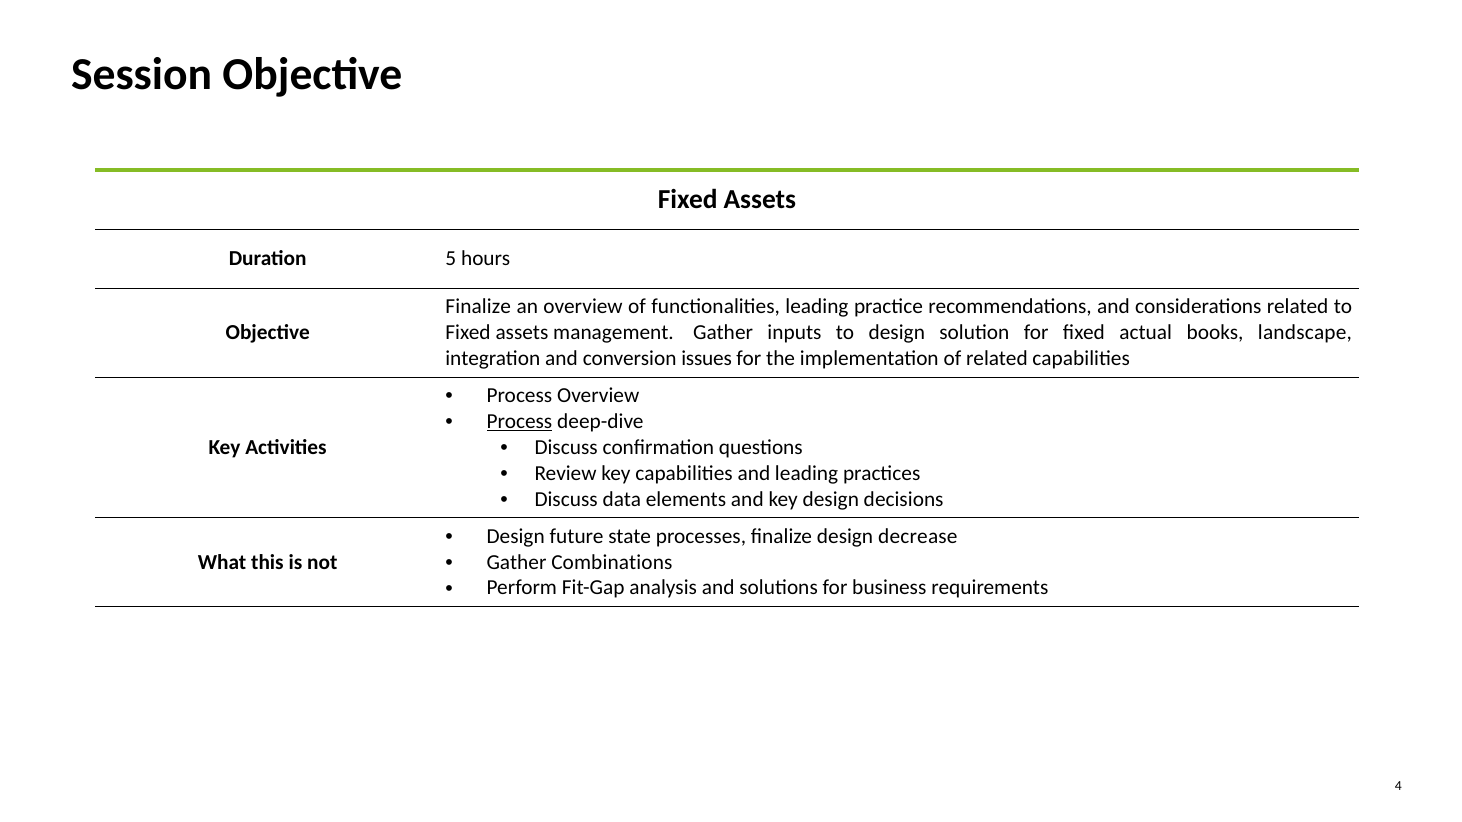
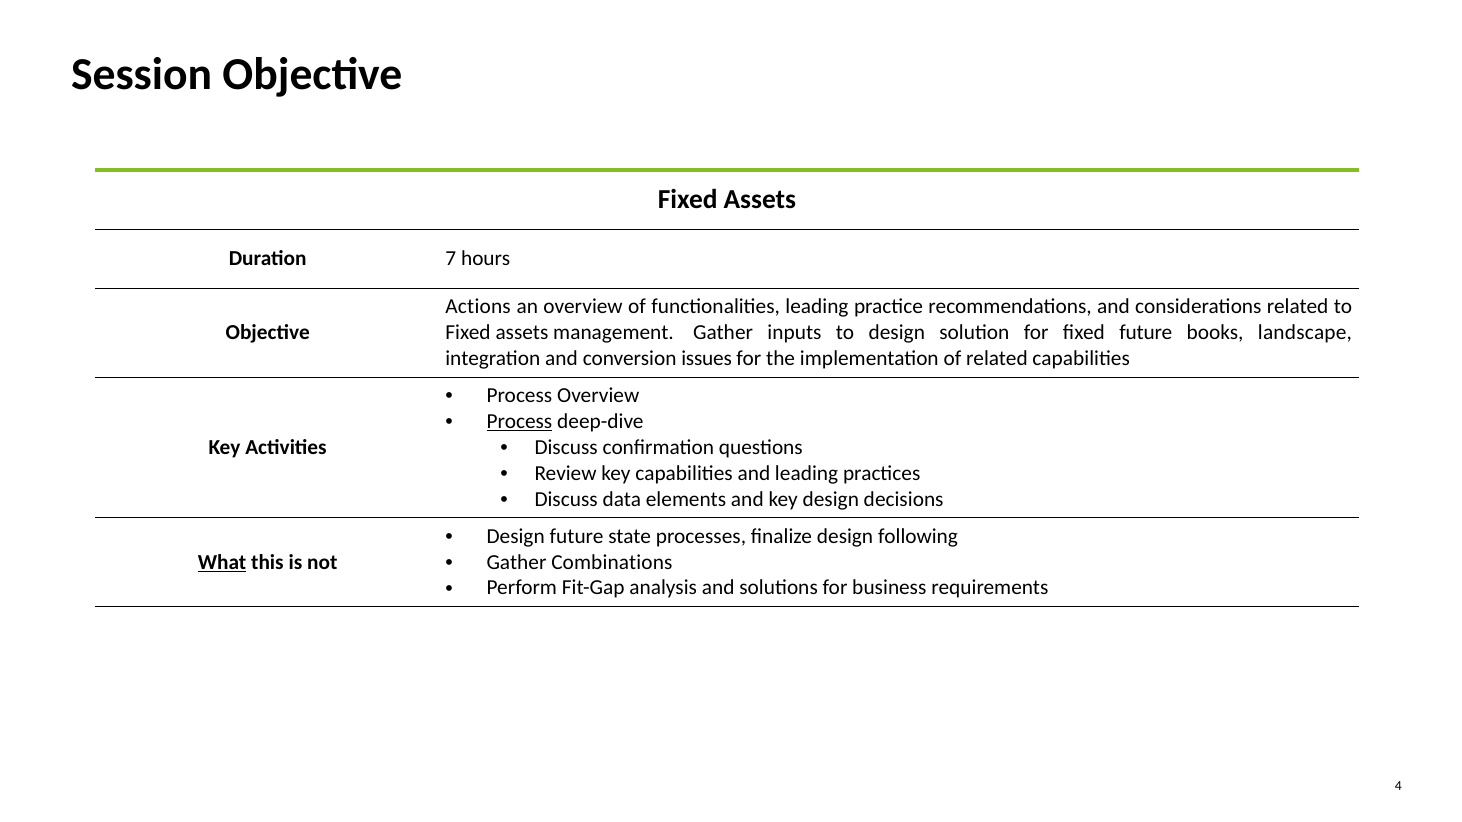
5: 5 -> 7 (451, 259)
Finalize: Finalize -> Actions (478, 307)
fixed actual: actual -> future (1146, 333)
decrease: decrease -> following (918, 536)
What underline: none -> present (222, 562)
